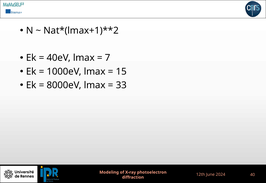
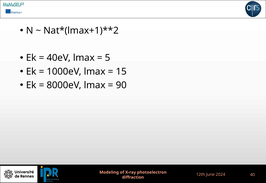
7: 7 -> 5 (108, 58)
33: 33 -> 90 (121, 85)
